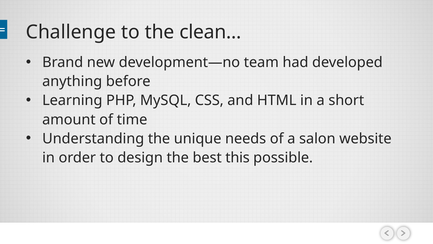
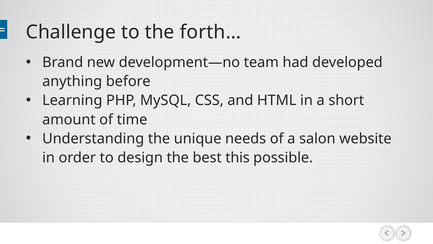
clean…: clean… -> forth… (210, 32)
